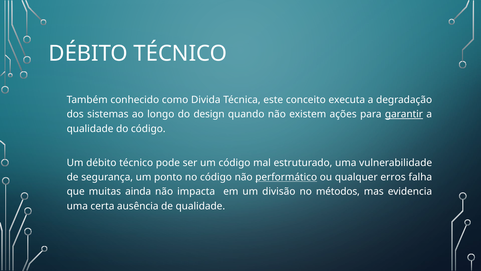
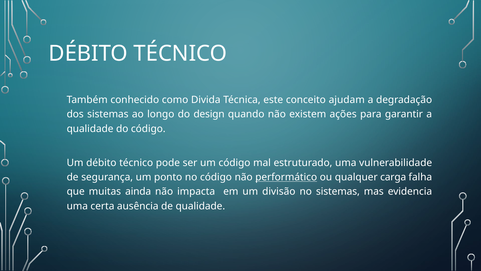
executa: executa -> ajudam (347, 100)
garantir underline: present -> none (404, 114)
erros: erros -> carga (393, 177)
no métodos: métodos -> sistemas (338, 191)
